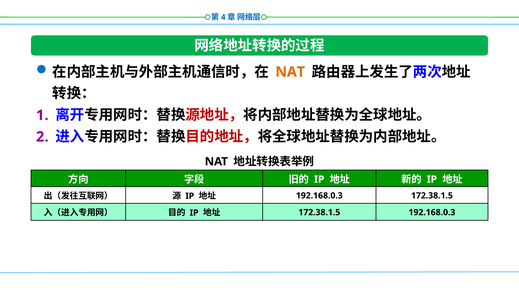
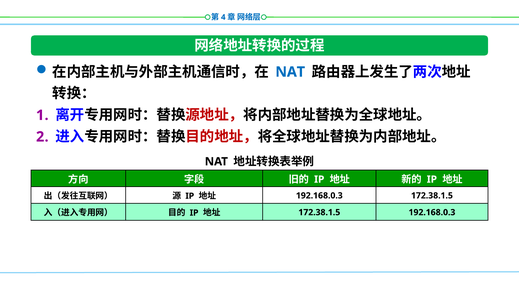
NAT colour: orange -> blue (290, 72)
